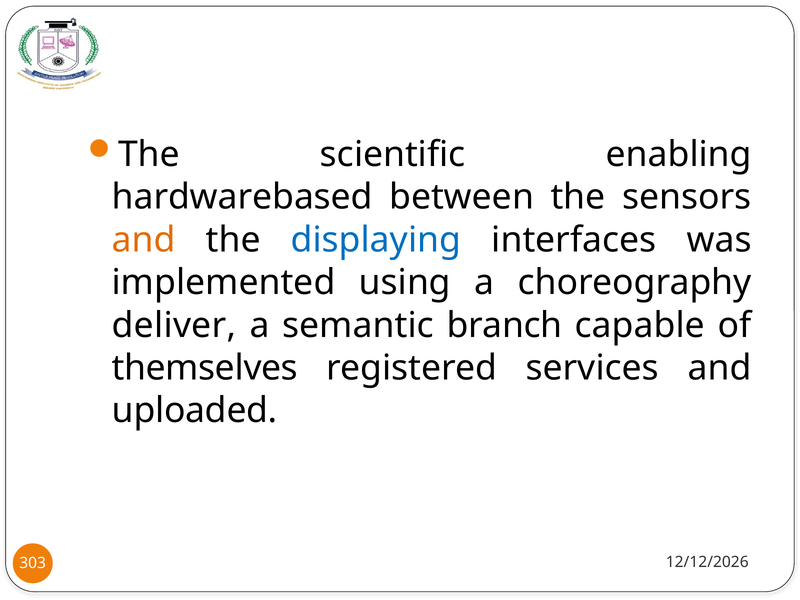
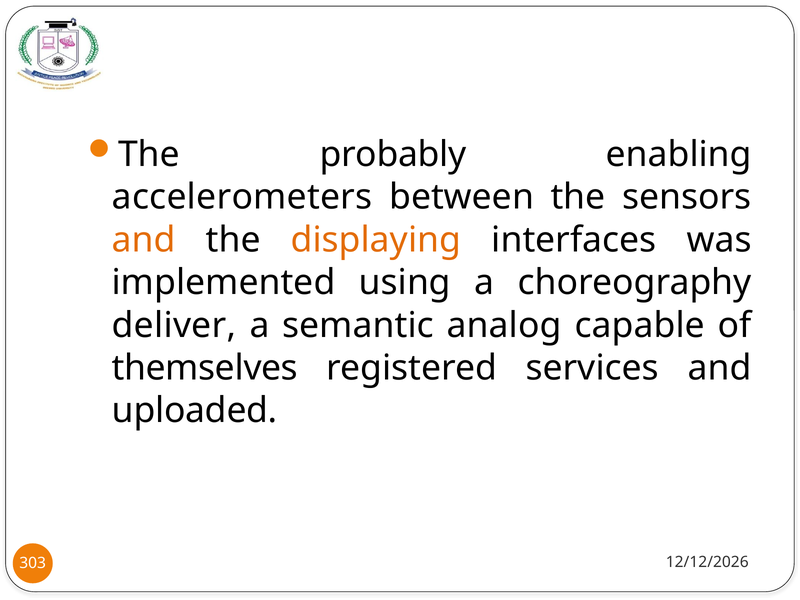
scientific: scientific -> probably (393, 154)
hardwarebased: hardwarebased -> accelerometers (242, 197)
displaying colour: blue -> orange (376, 240)
branch: branch -> analog (504, 325)
